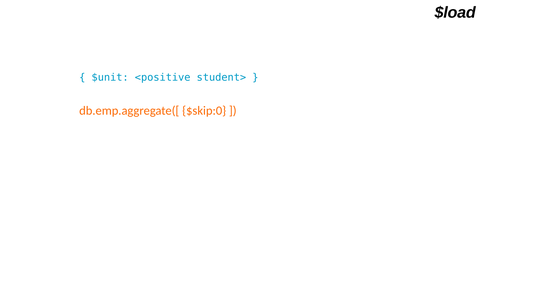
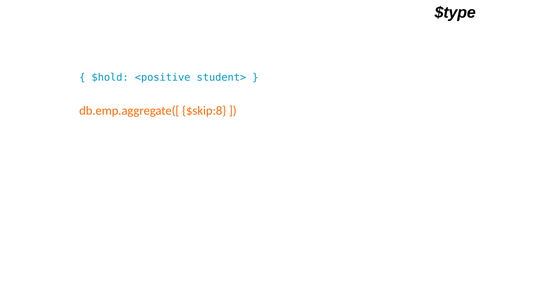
$load: $load -> $type (455, 13)
$unit: $unit -> $hold (110, 77)
$skip:0: $skip:0 -> $skip:8 (204, 111)
